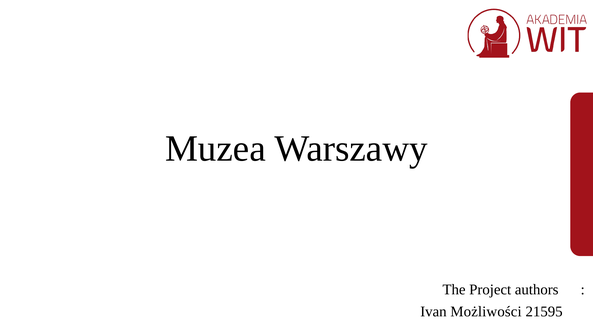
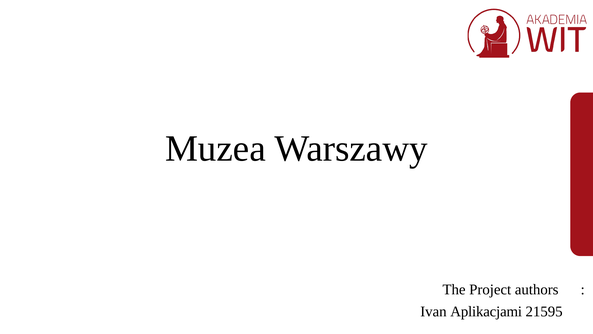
Możliwości: Możliwości -> Aplikacjami (486, 311)
